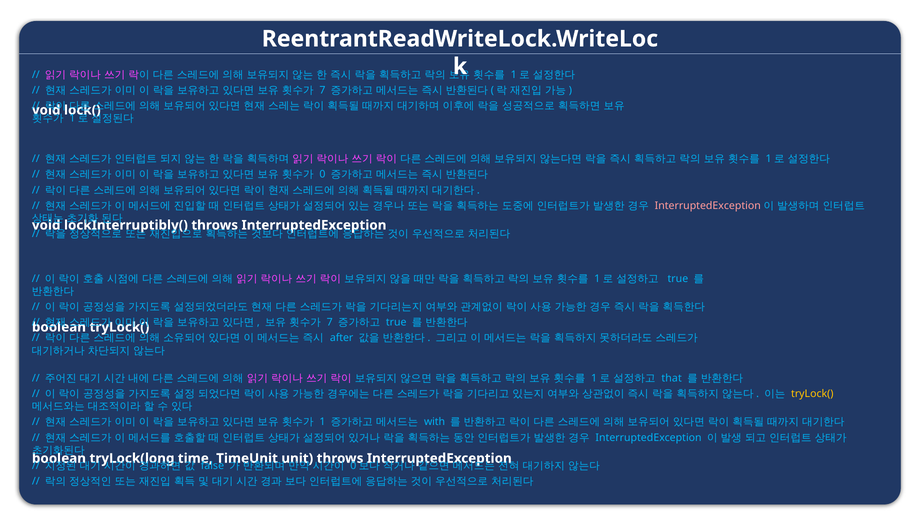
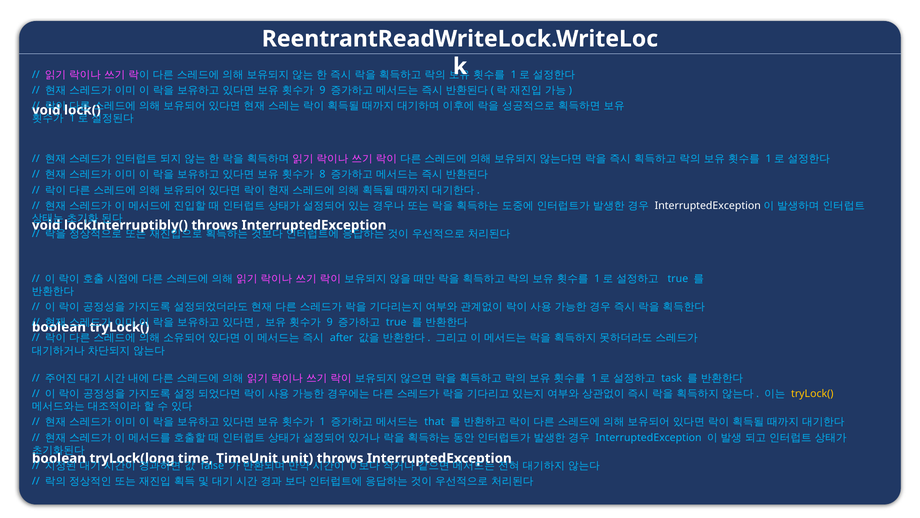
7: 7 -> 9 (322, 90)
0: 0 -> 8 (322, 174)
InterruptedException colour: pink -> white (708, 205)
7: 7 -> 9 (330, 322)
that: that -> task (672, 378)
with: with -> that (434, 422)
